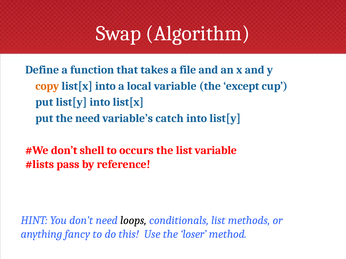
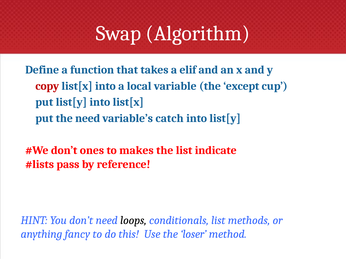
file: file -> elif (188, 70)
copy colour: orange -> red (47, 86)
shell: shell -> ones (92, 151)
occurs: occurs -> makes (136, 151)
list variable: variable -> indicate (216, 151)
